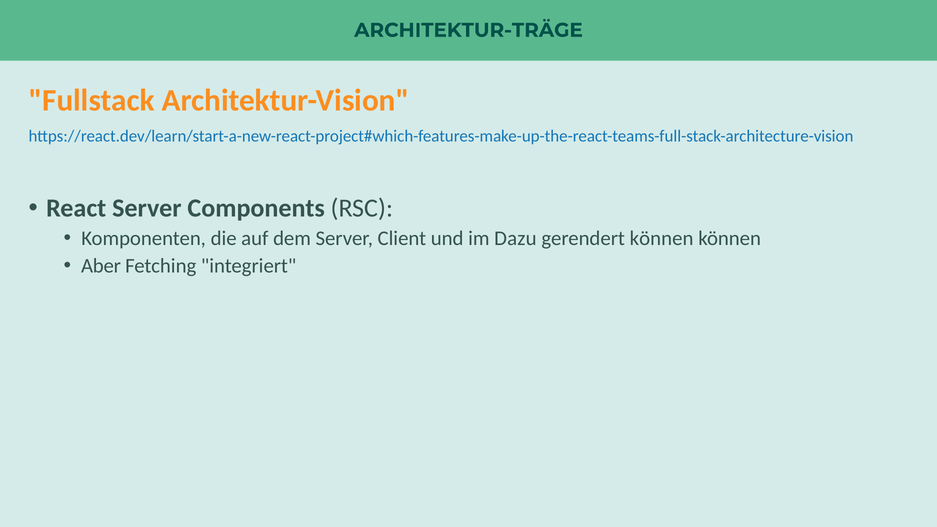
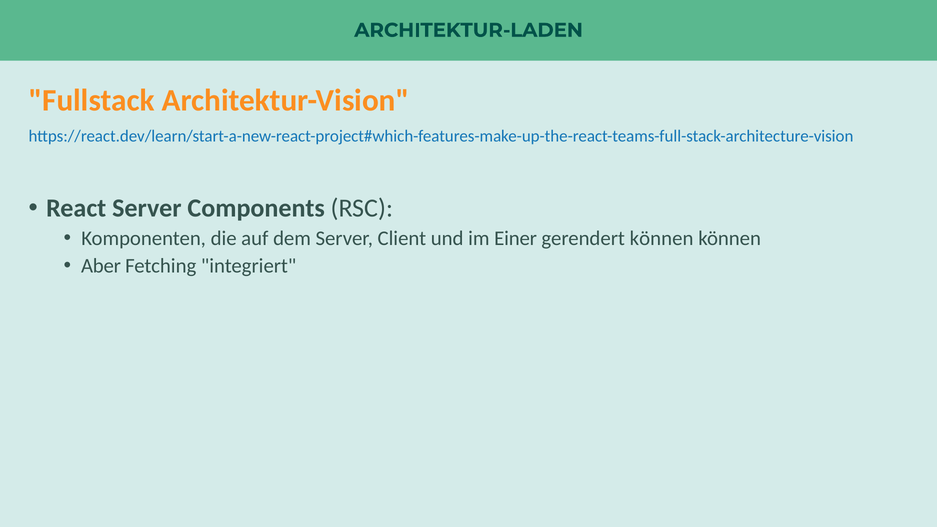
ARCHITEKTUR-TRÄGE: ARCHITEKTUR-TRÄGE -> ARCHITEKTUR-LADEN (469, 30)
Dazu: Dazu -> Einer (516, 238)
